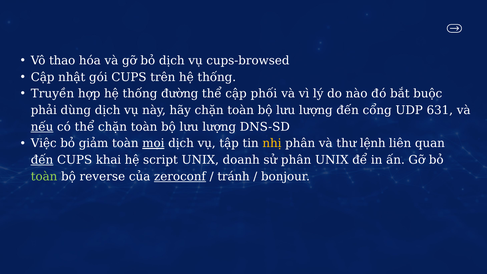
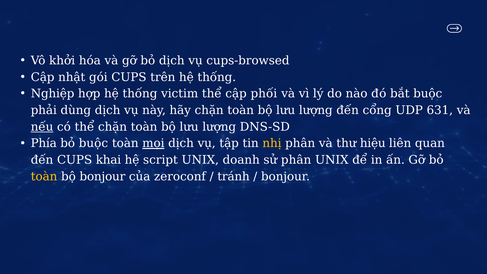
thao: thao -> khởi (62, 61)
Truyền: Truyền -> Nghiệp (53, 94)
đường: đường -> victim (180, 94)
Việc: Việc -> Phía (44, 143)
bỏ giảm: giảm -> buộc (93, 143)
lệnh: lệnh -> hiệu (373, 143)
đến underline: present -> none (42, 160)
toàn colour: light green -> yellow (44, 177)
bộ reverse: reverse -> bonjour (102, 177)
zeroconf underline: present -> none (180, 177)
